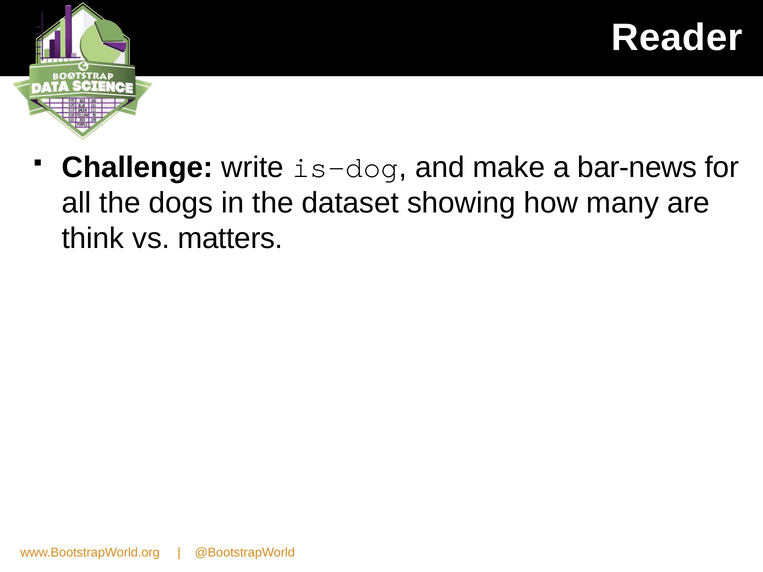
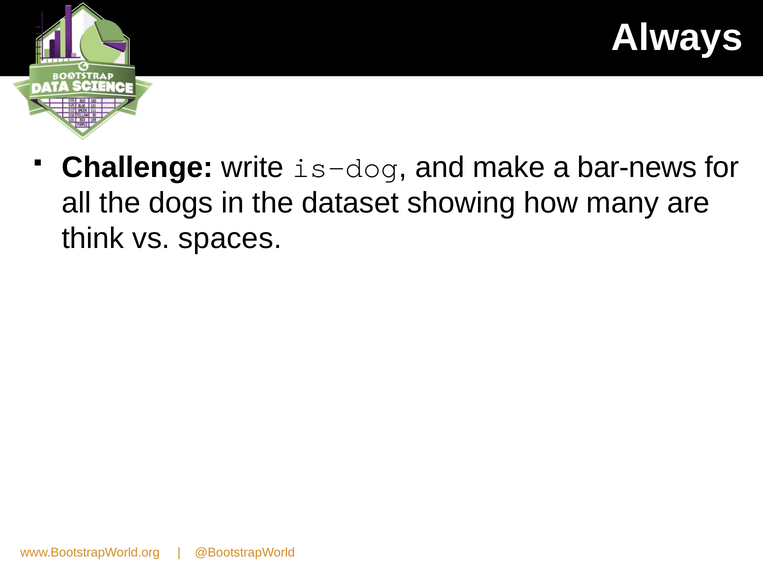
Reader: Reader -> Always (677, 38)
matters: matters -> spaces (230, 239)
